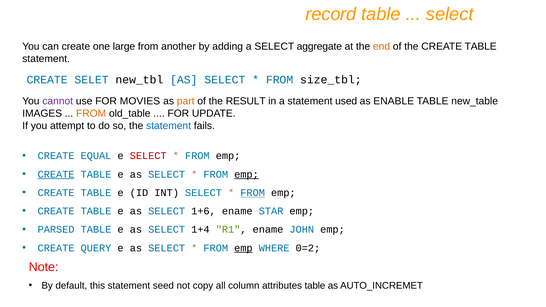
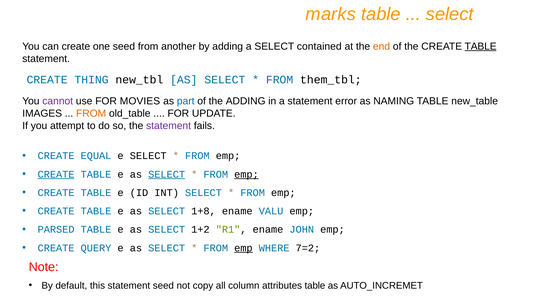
record: record -> marks (331, 14)
one large: large -> seed (124, 46)
aggregate: aggregate -> contained (319, 46)
TABLE underline: none -> present (481, 46)
SELET: SELET -> THING (92, 80)
size_tbl: size_tbl -> them_tbl (331, 80)
part colour: orange -> blue (186, 101)
the RESULT: RESULT -> ADDING (246, 101)
used: used -> error (346, 101)
ENABLE: ENABLE -> NAMING (394, 101)
statement colour: blue -> purple (169, 126)
SELECT colour: red -> black (148, 156)
SELECT underline: none -> present (167, 174)
FROM underline: present -> none (253, 193)
1+6: 1+6 -> 1+8 (203, 211)
STAR: STAR -> VALU (271, 211)
1+4: 1+4 -> 1+2 (200, 230)
0=2: 0=2 -> 7=2 (308, 248)
